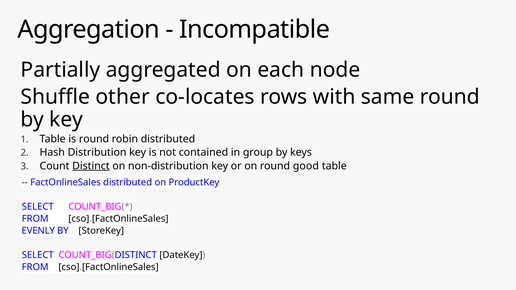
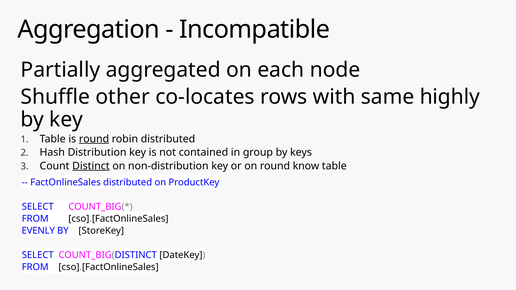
same round: round -> highly (450, 97)
round underline: none -> present (94, 139)
good: good -> know (306, 166)
